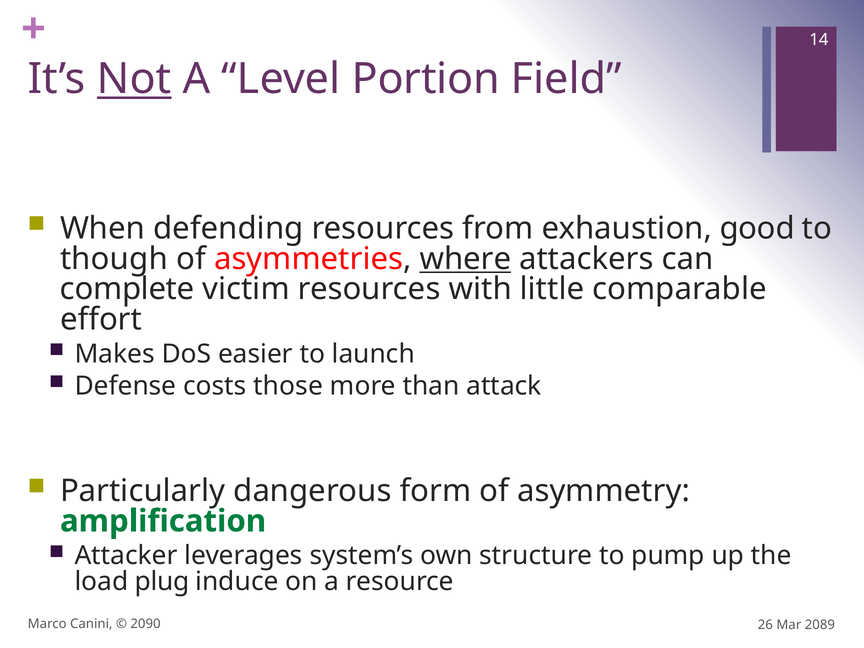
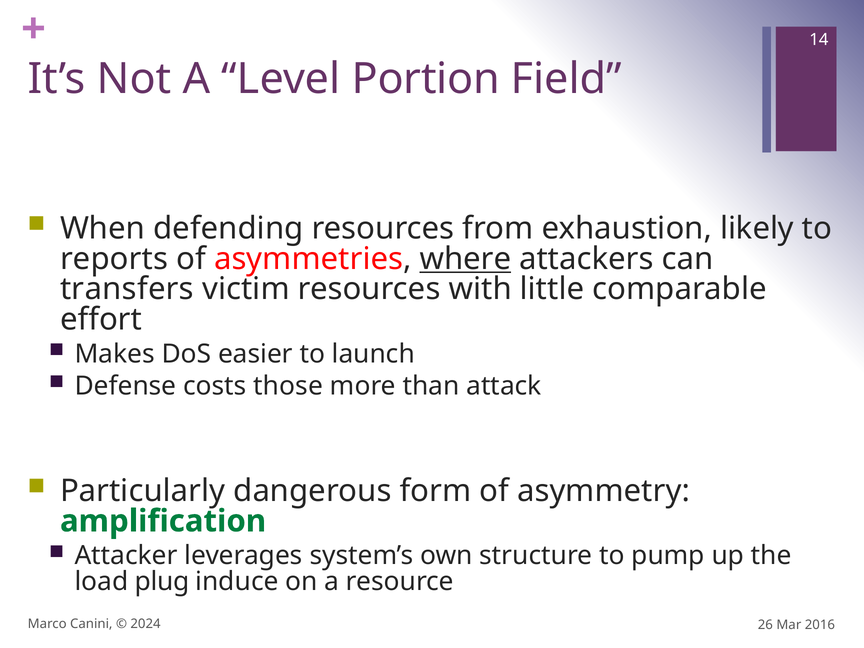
Not underline: present -> none (134, 79)
good: good -> likely (757, 228)
though: though -> reports (114, 259)
complete: complete -> transfers (127, 289)
2090: 2090 -> 2024 (146, 624)
2089: 2089 -> 2016 (820, 625)
